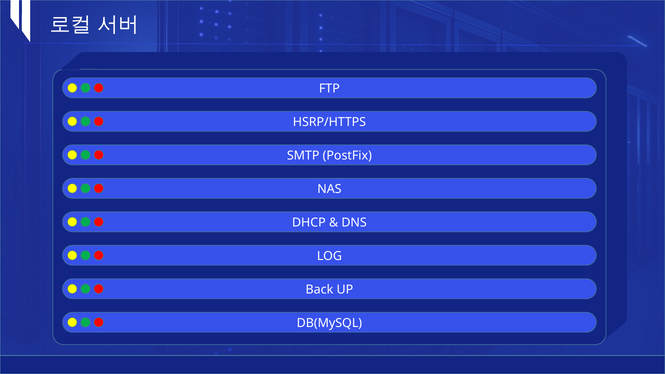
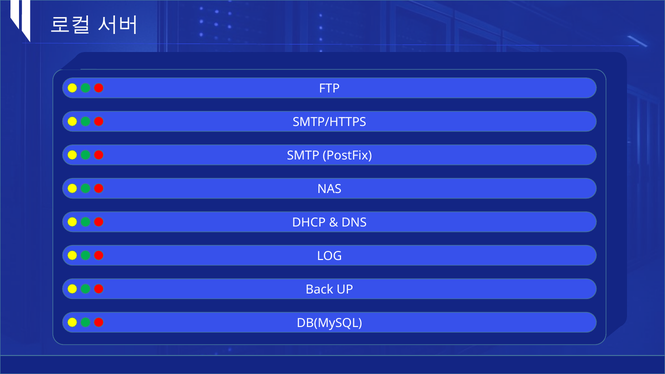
HSRP/HTTPS: HSRP/HTTPS -> SMTP/HTTPS (329, 122)
